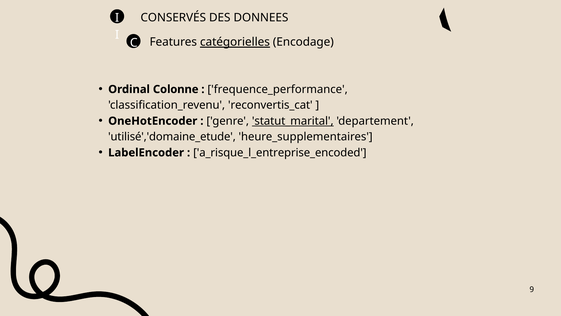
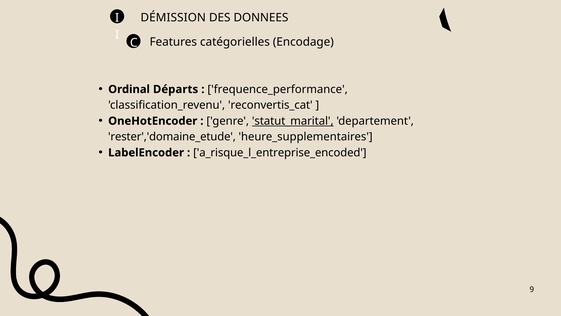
CONSERVÉS: CONSERVÉS -> DÉMISSION (173, 18)
catégorielles underline: present -> none (235, 42)
Colonne: Colonne -> Départs (176, 89)
utilisé','domaine_etude: utilisé','domaine_etude -> rester','domaine_etude (172, 137)
